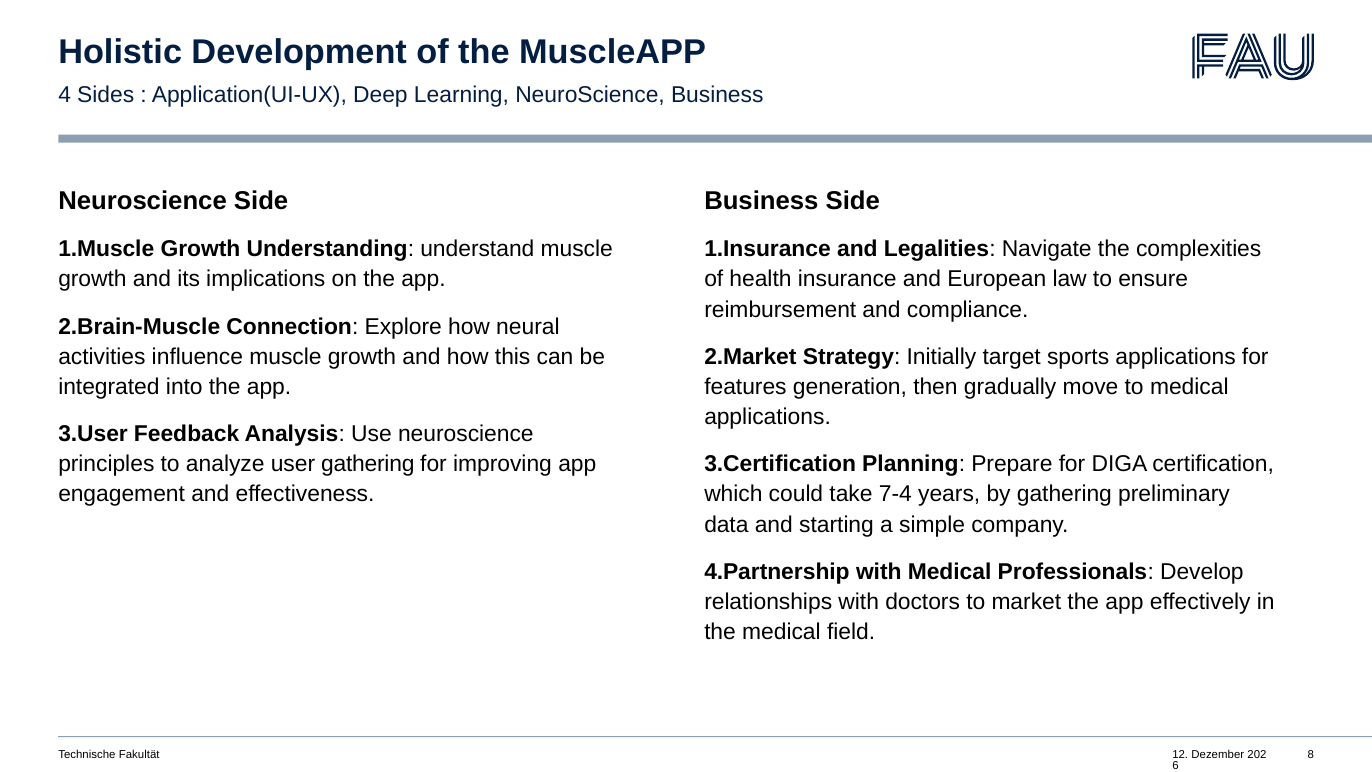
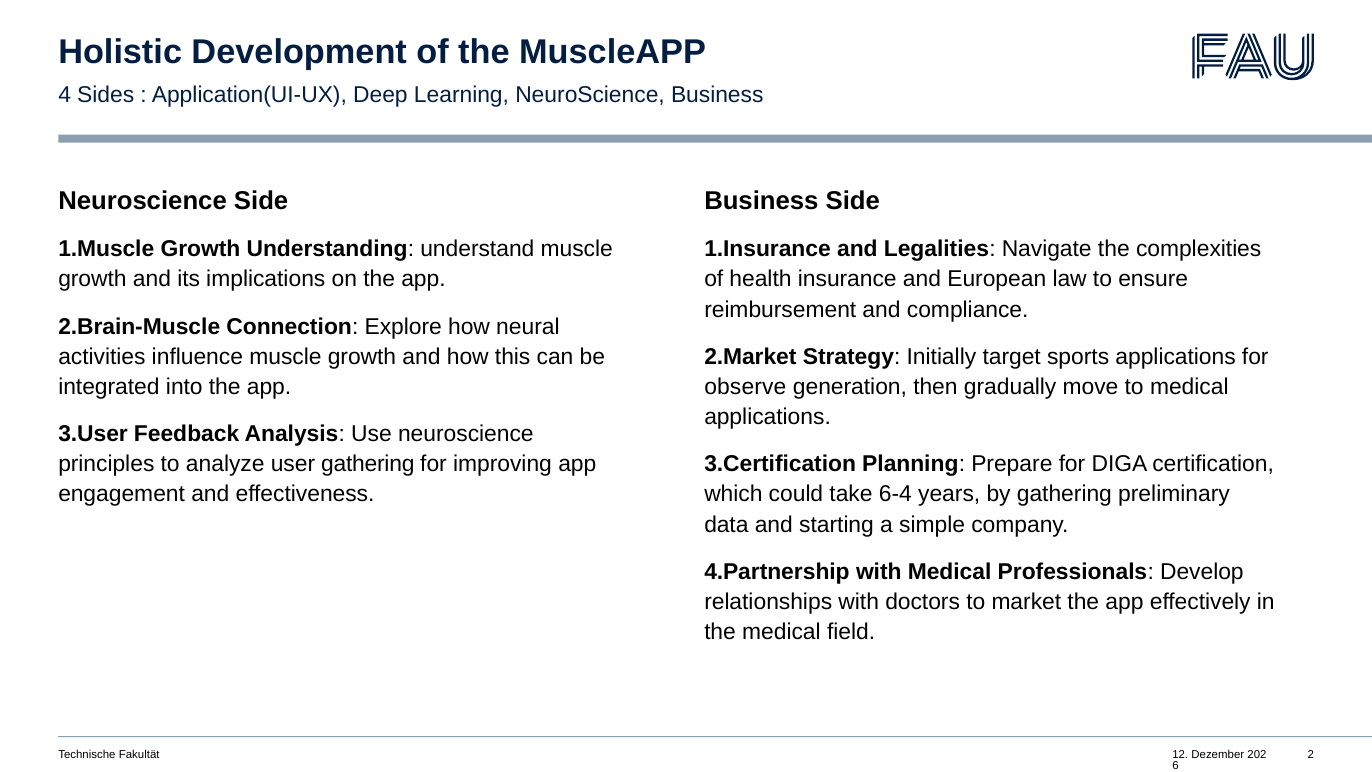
features: features -> observe (745, 387)
7-4: 7-4 -> 6-4 (895, 494)
8: 8 -> 2 (1311, 754)
